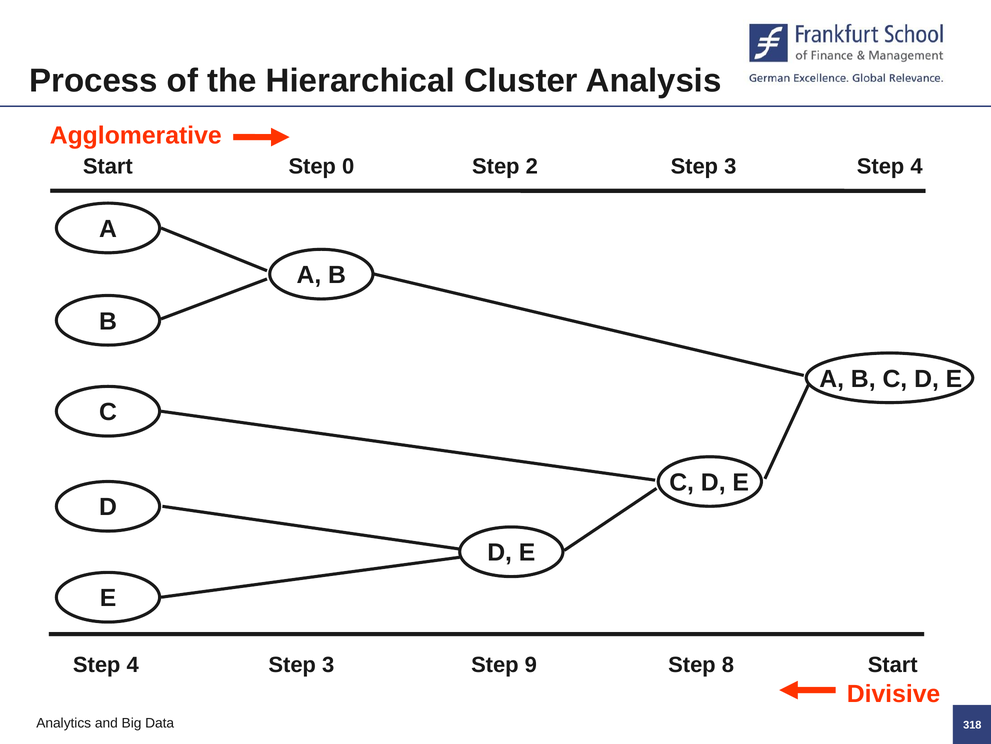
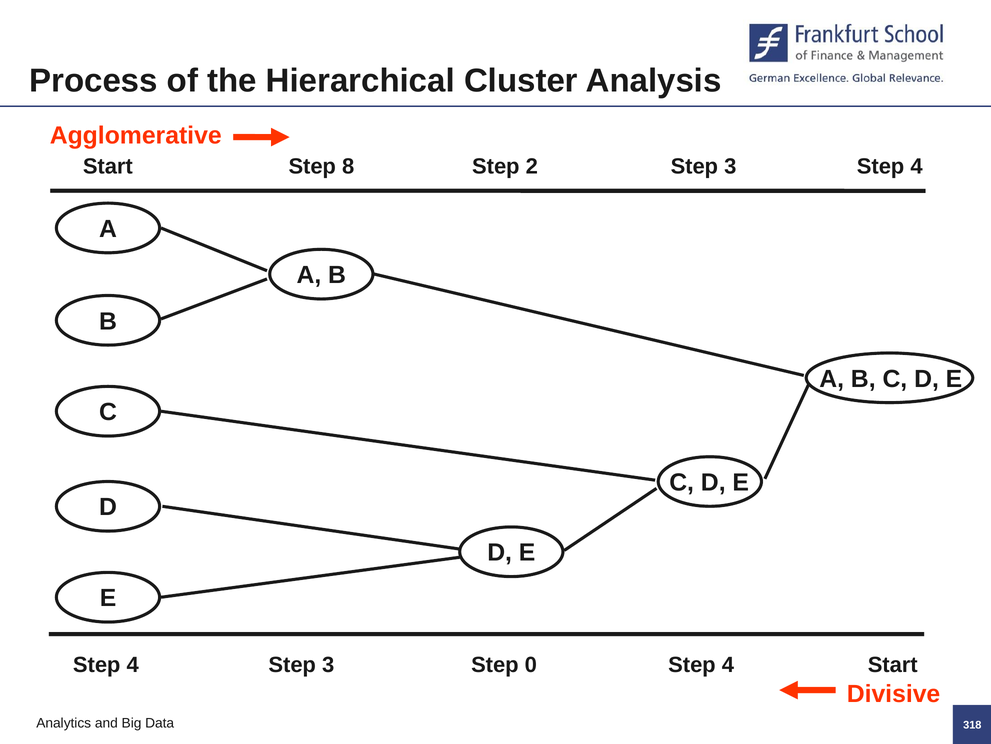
0: 0 -> 8 (348, 166)
9: 9 -> 0 (531, 664)
8: 8 -> 4 (728, 664)
